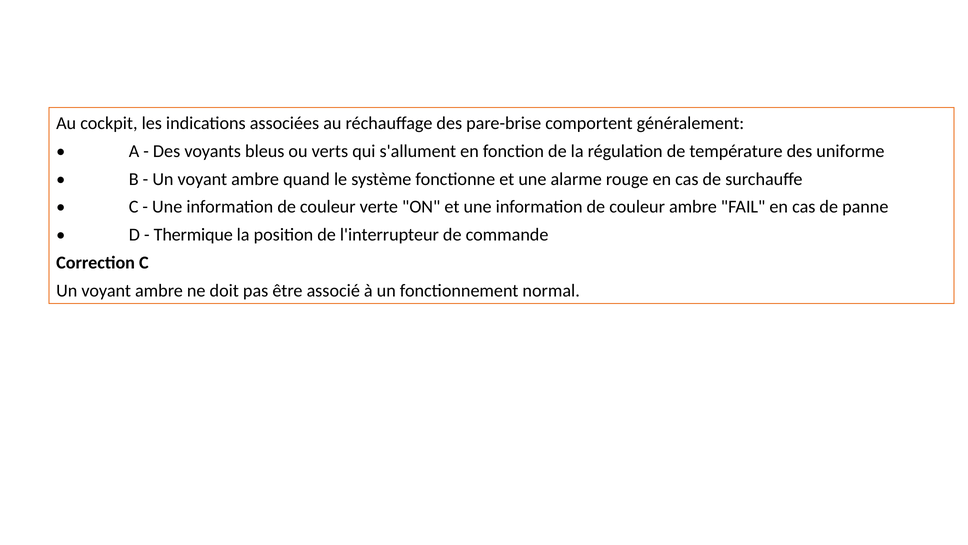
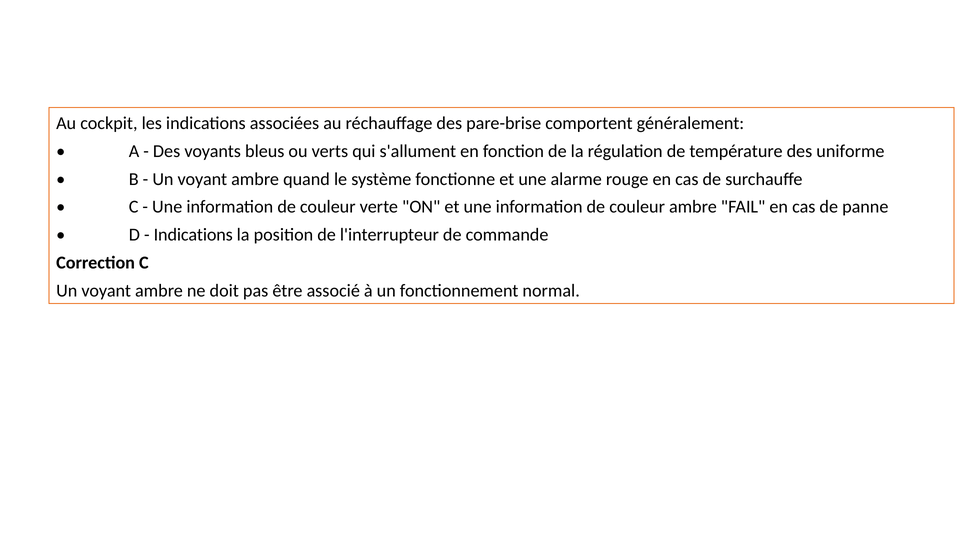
Thermique: Thermique -> Indications (193, 235)
